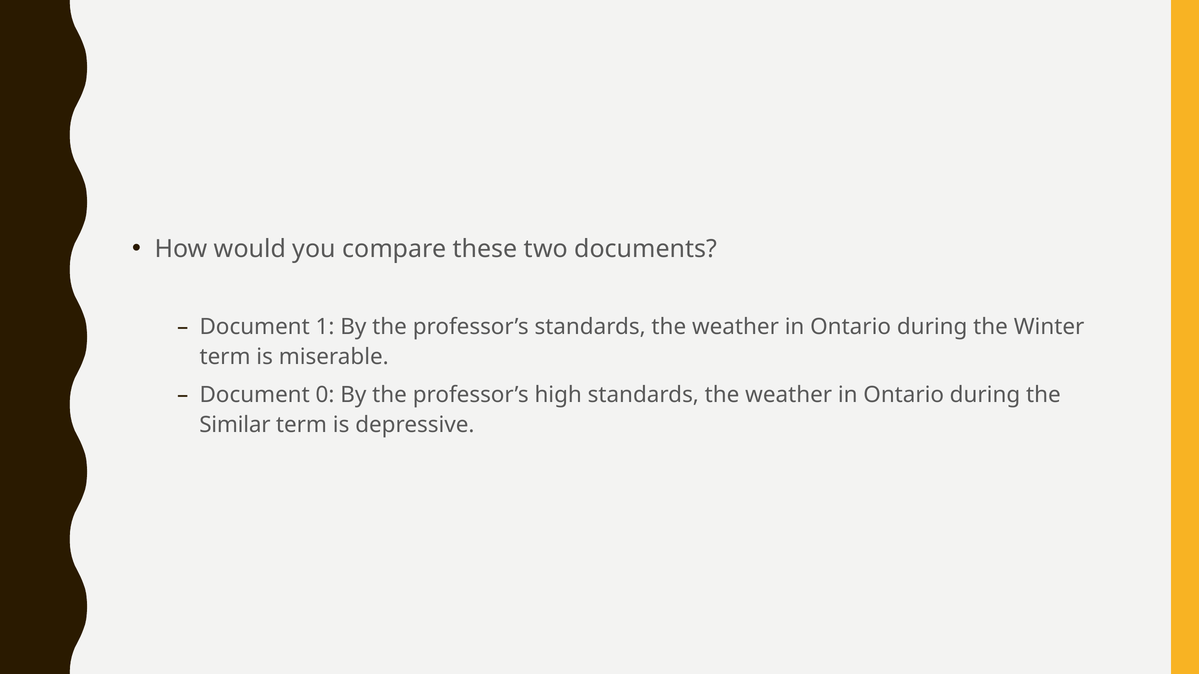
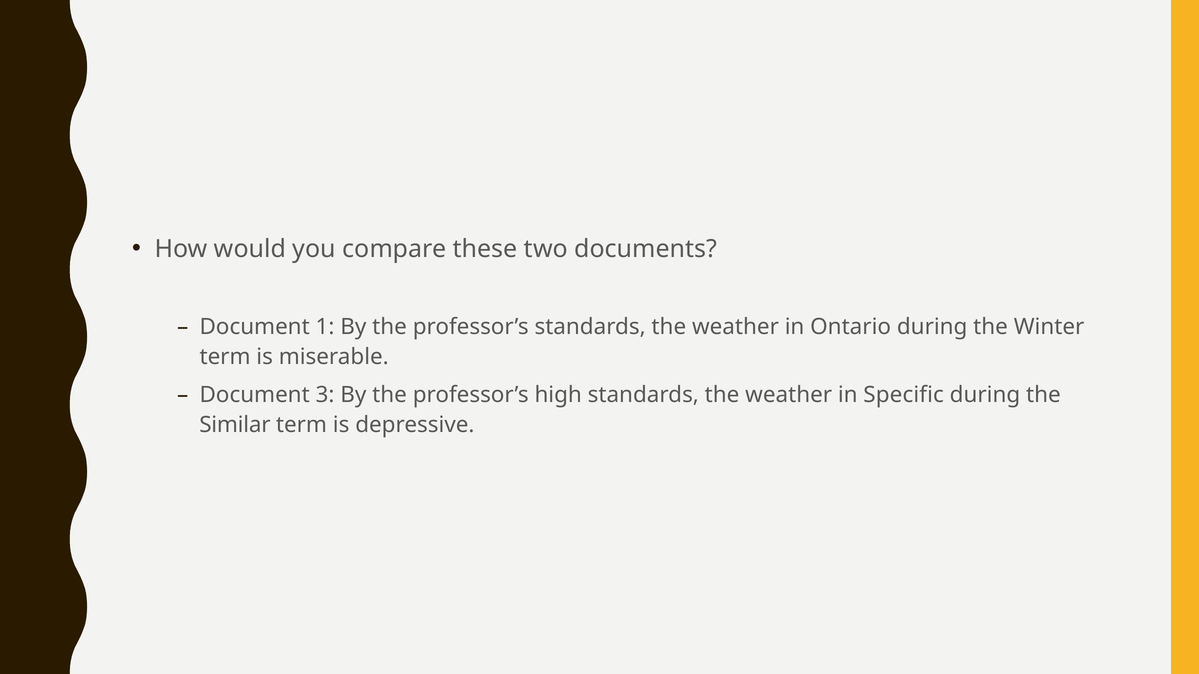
0: 0 -> 3 (325, 395)
Ontario: Ontario -> Specific (904, 395)
